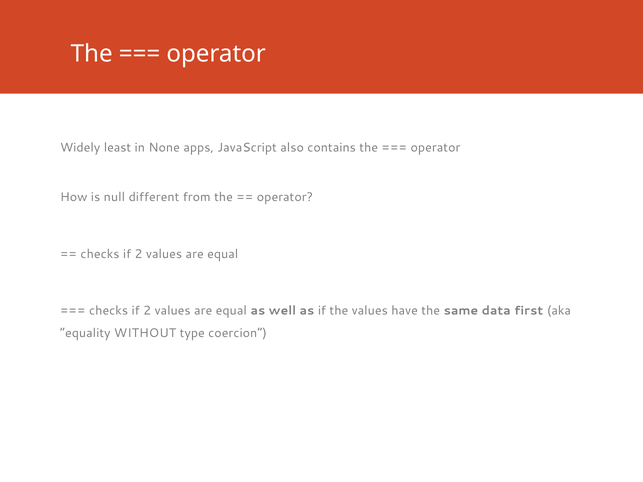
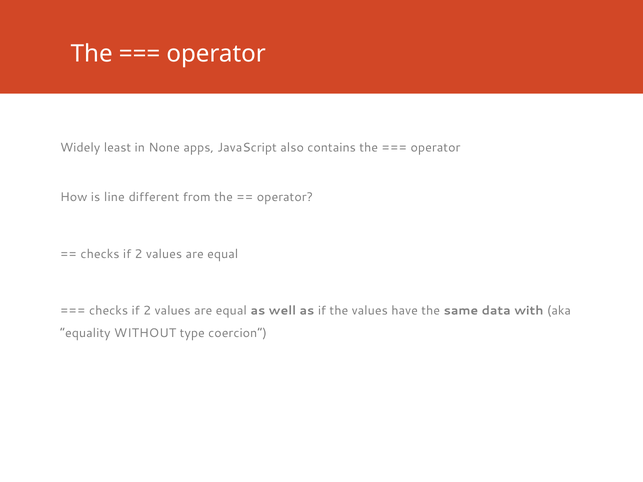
null: null -> line (114, 197)
first: first -> with (529, 311)
